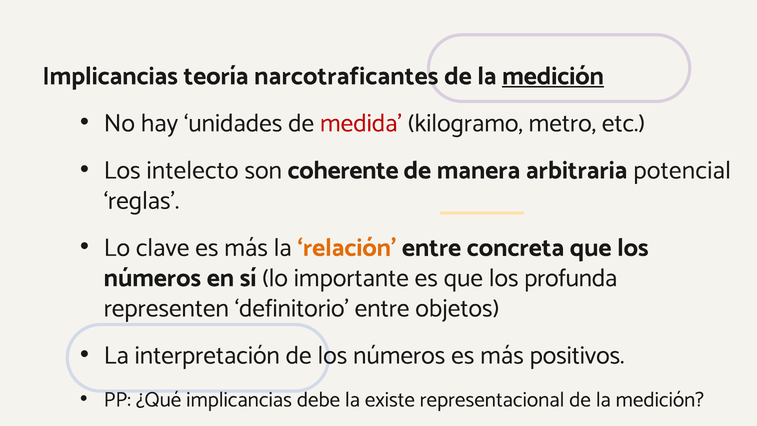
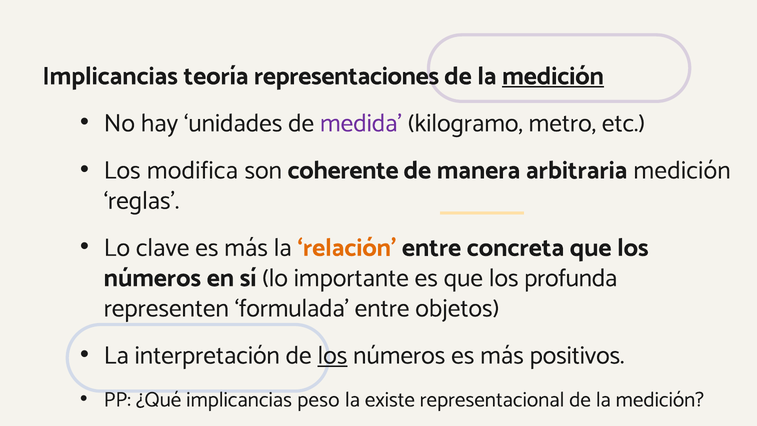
narcotraficantes: narcotraficantes -> representaciones (346, 76)
medida colour: red -> purple (361, 123)
intelecto: intelecto -> modifica (192, 170)
arbitraria potencial: potencial -> medición (682, 170)
definitorio: definitorio -> formulada (292, 308)
los underline: none -> present (332, 355)
debe: debe -> peso (318, 399)
